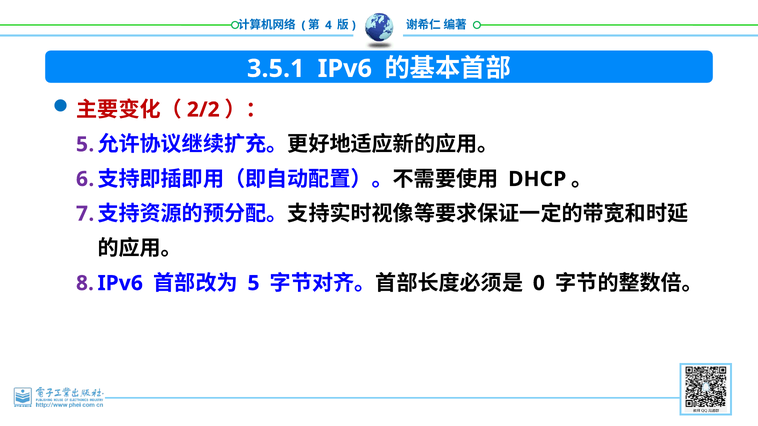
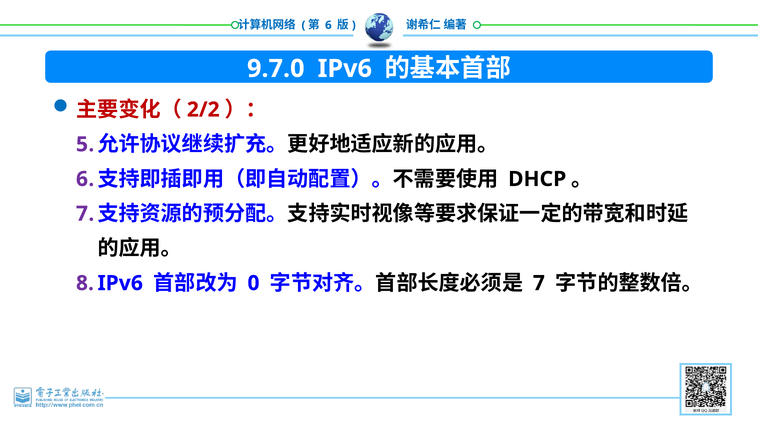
4: 4 -> 6 (328, 25)
3.5.1: 3.5.1 -> 9.7.0 (276, 69)
5: 5 -> 0 (254, 283)
0: 0 -> 7 (539, 283)
